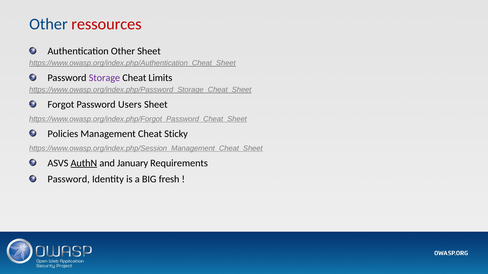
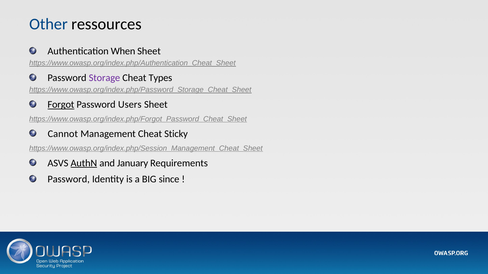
ressources colour: red -> black (106, 24)
Authentication Other: Other -> When (123, 51)
Limits: Limits -> Types (160, 78)
Forgot underline: none -> present (61, 105)
Policies: Policies -> Cannot (63, 134)
fresh: fresh -> since (169, 180)
